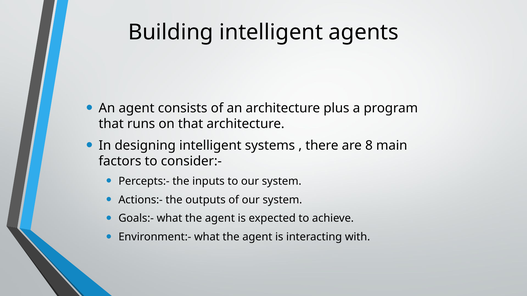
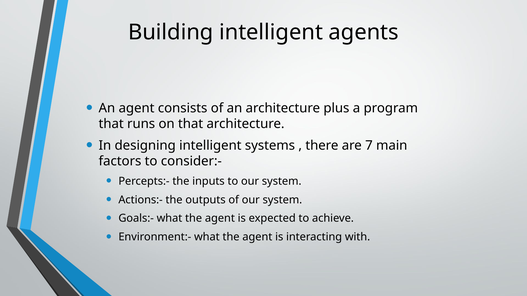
8: 8 -> 7 (369, 146)
